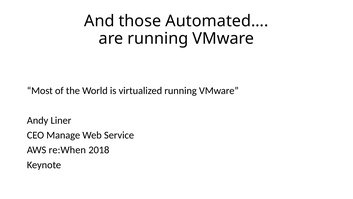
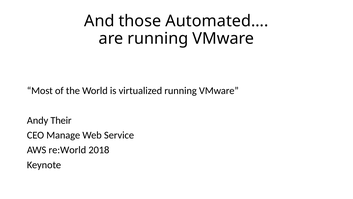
Liner: Liner -> Their (61, 120)
re:When: re:When -> re:World (67, 150)
